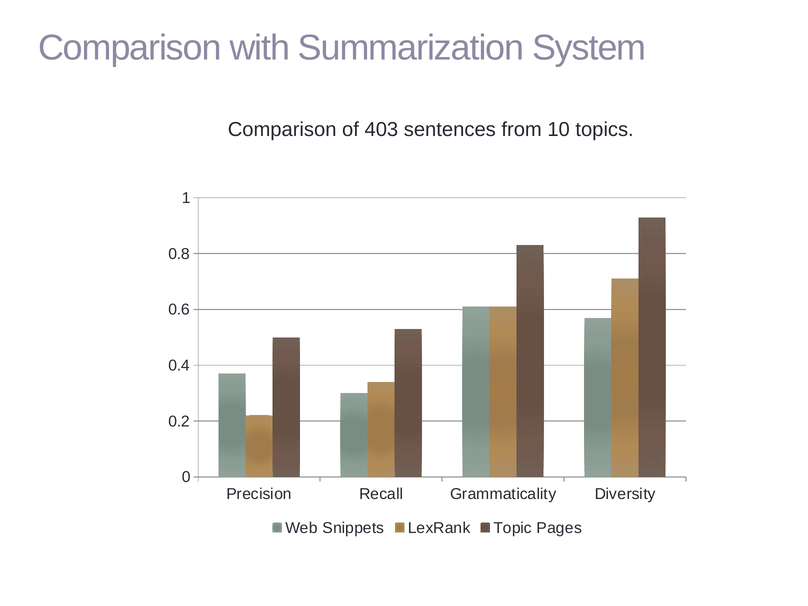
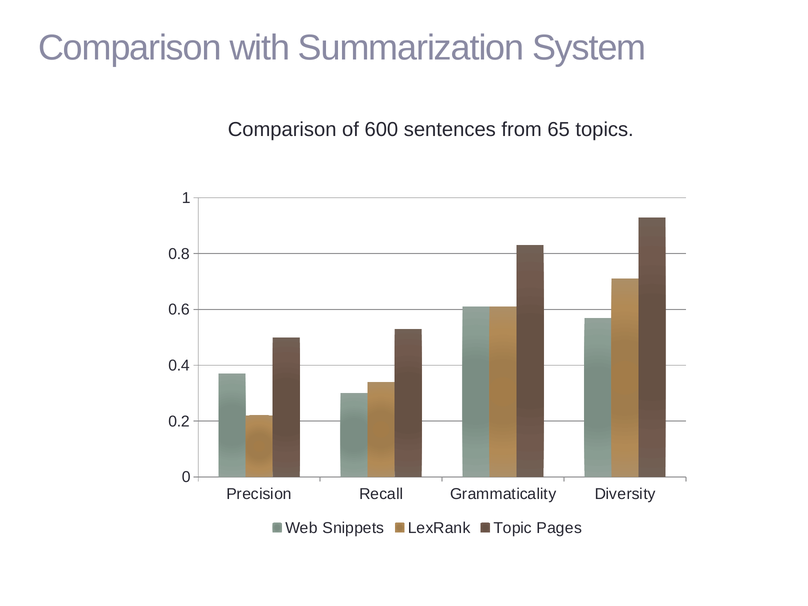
403: 403 -> 600 (381, 130)
10: 10 -> 65 (559, 130)
